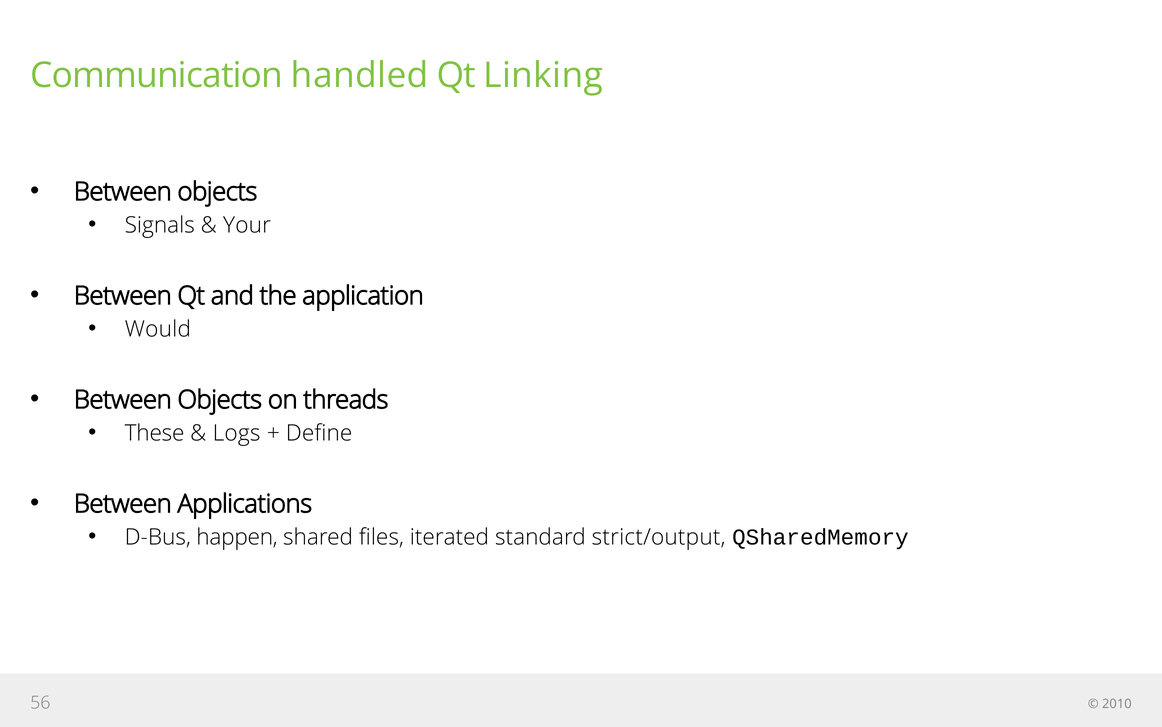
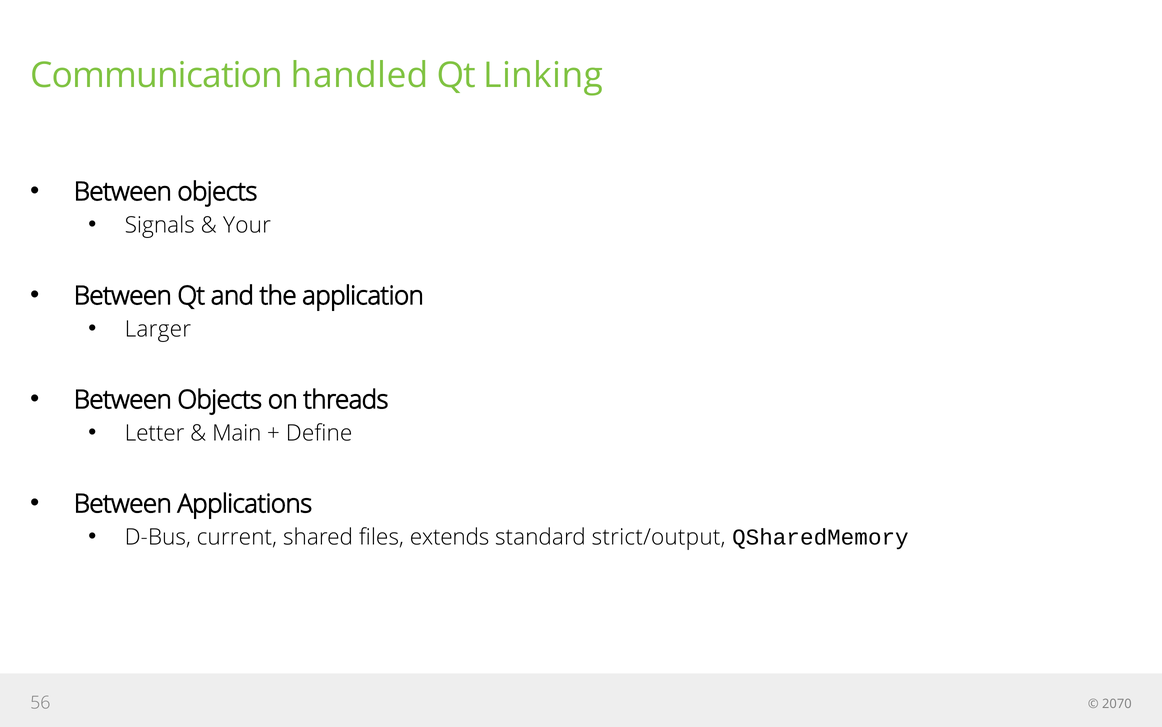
Would: Would -> Larger (158, 329)
These: These -> Letter (155, 433)
Logs: Logs -> Main (237, 433)
happen: happen -> current (237, 537)
iterated: iterated -> extends (450, 537)
2010: 2010 -> 2070 (1117, 703)
